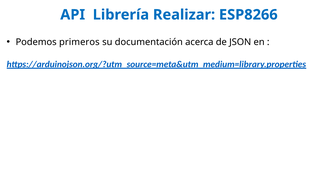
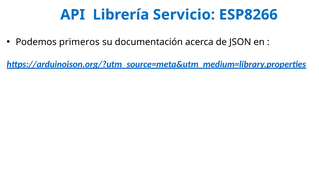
Realizar: Realizar -> Servicio (184, 15)
